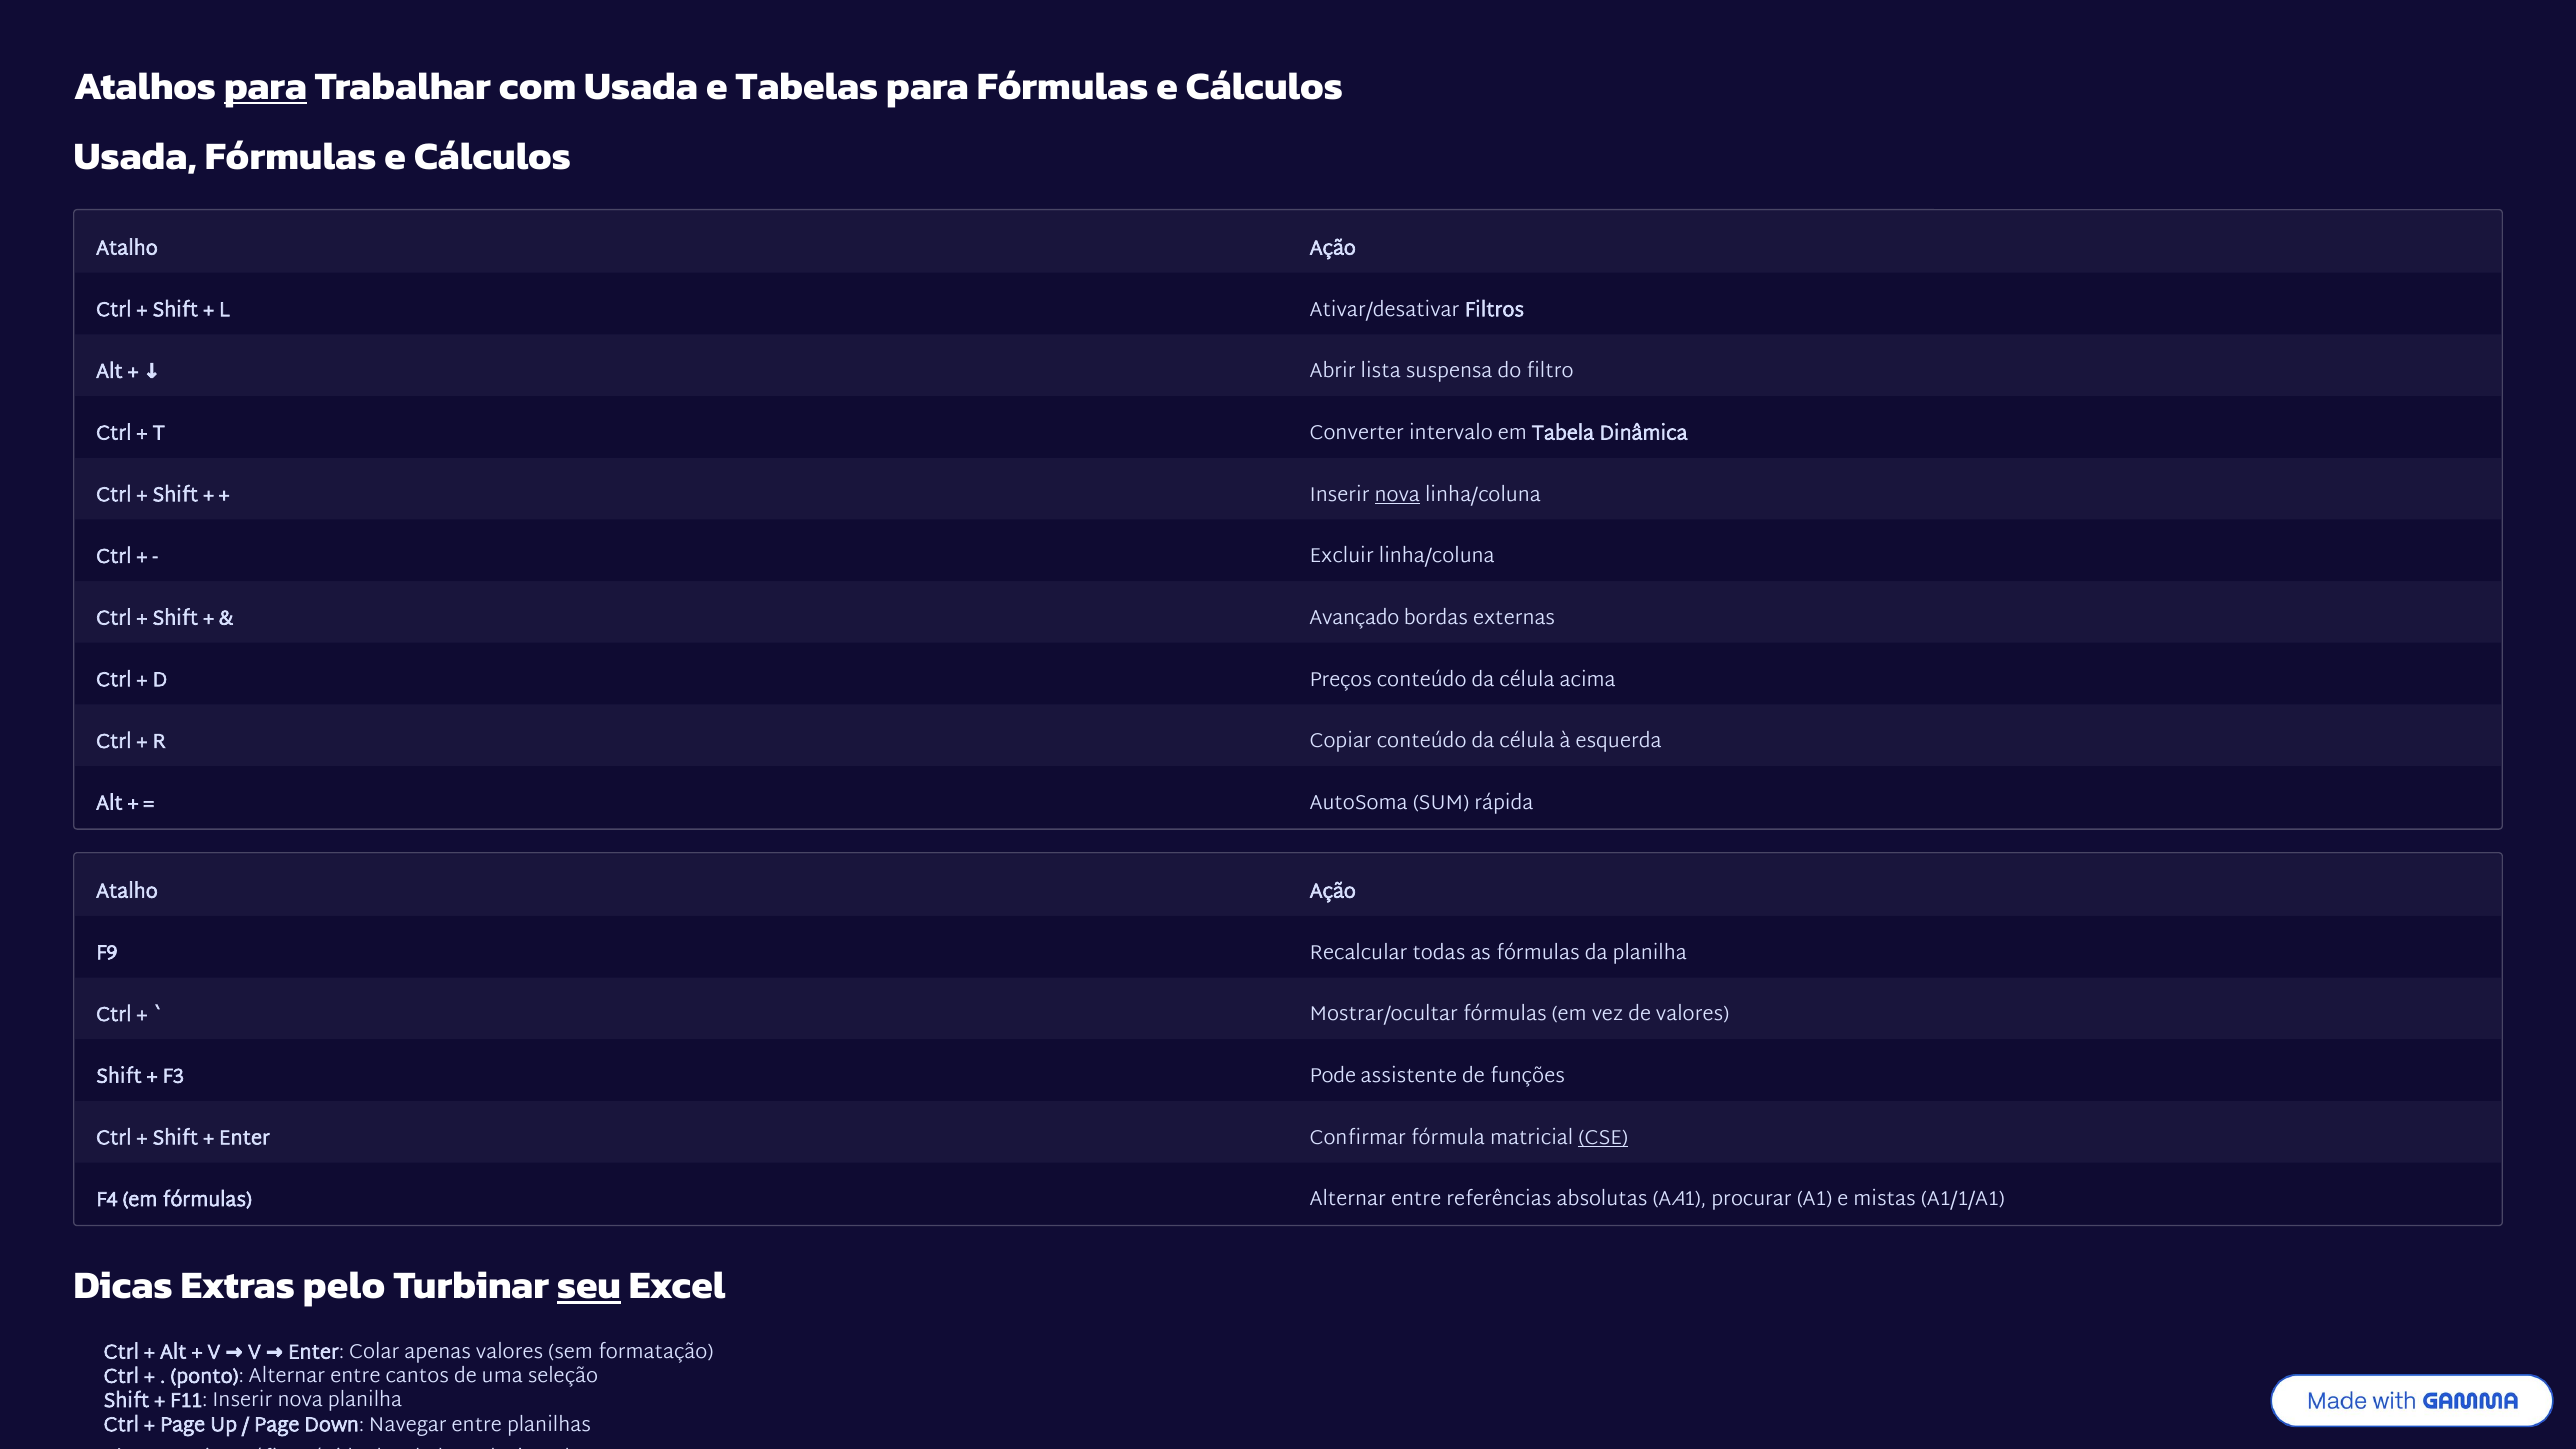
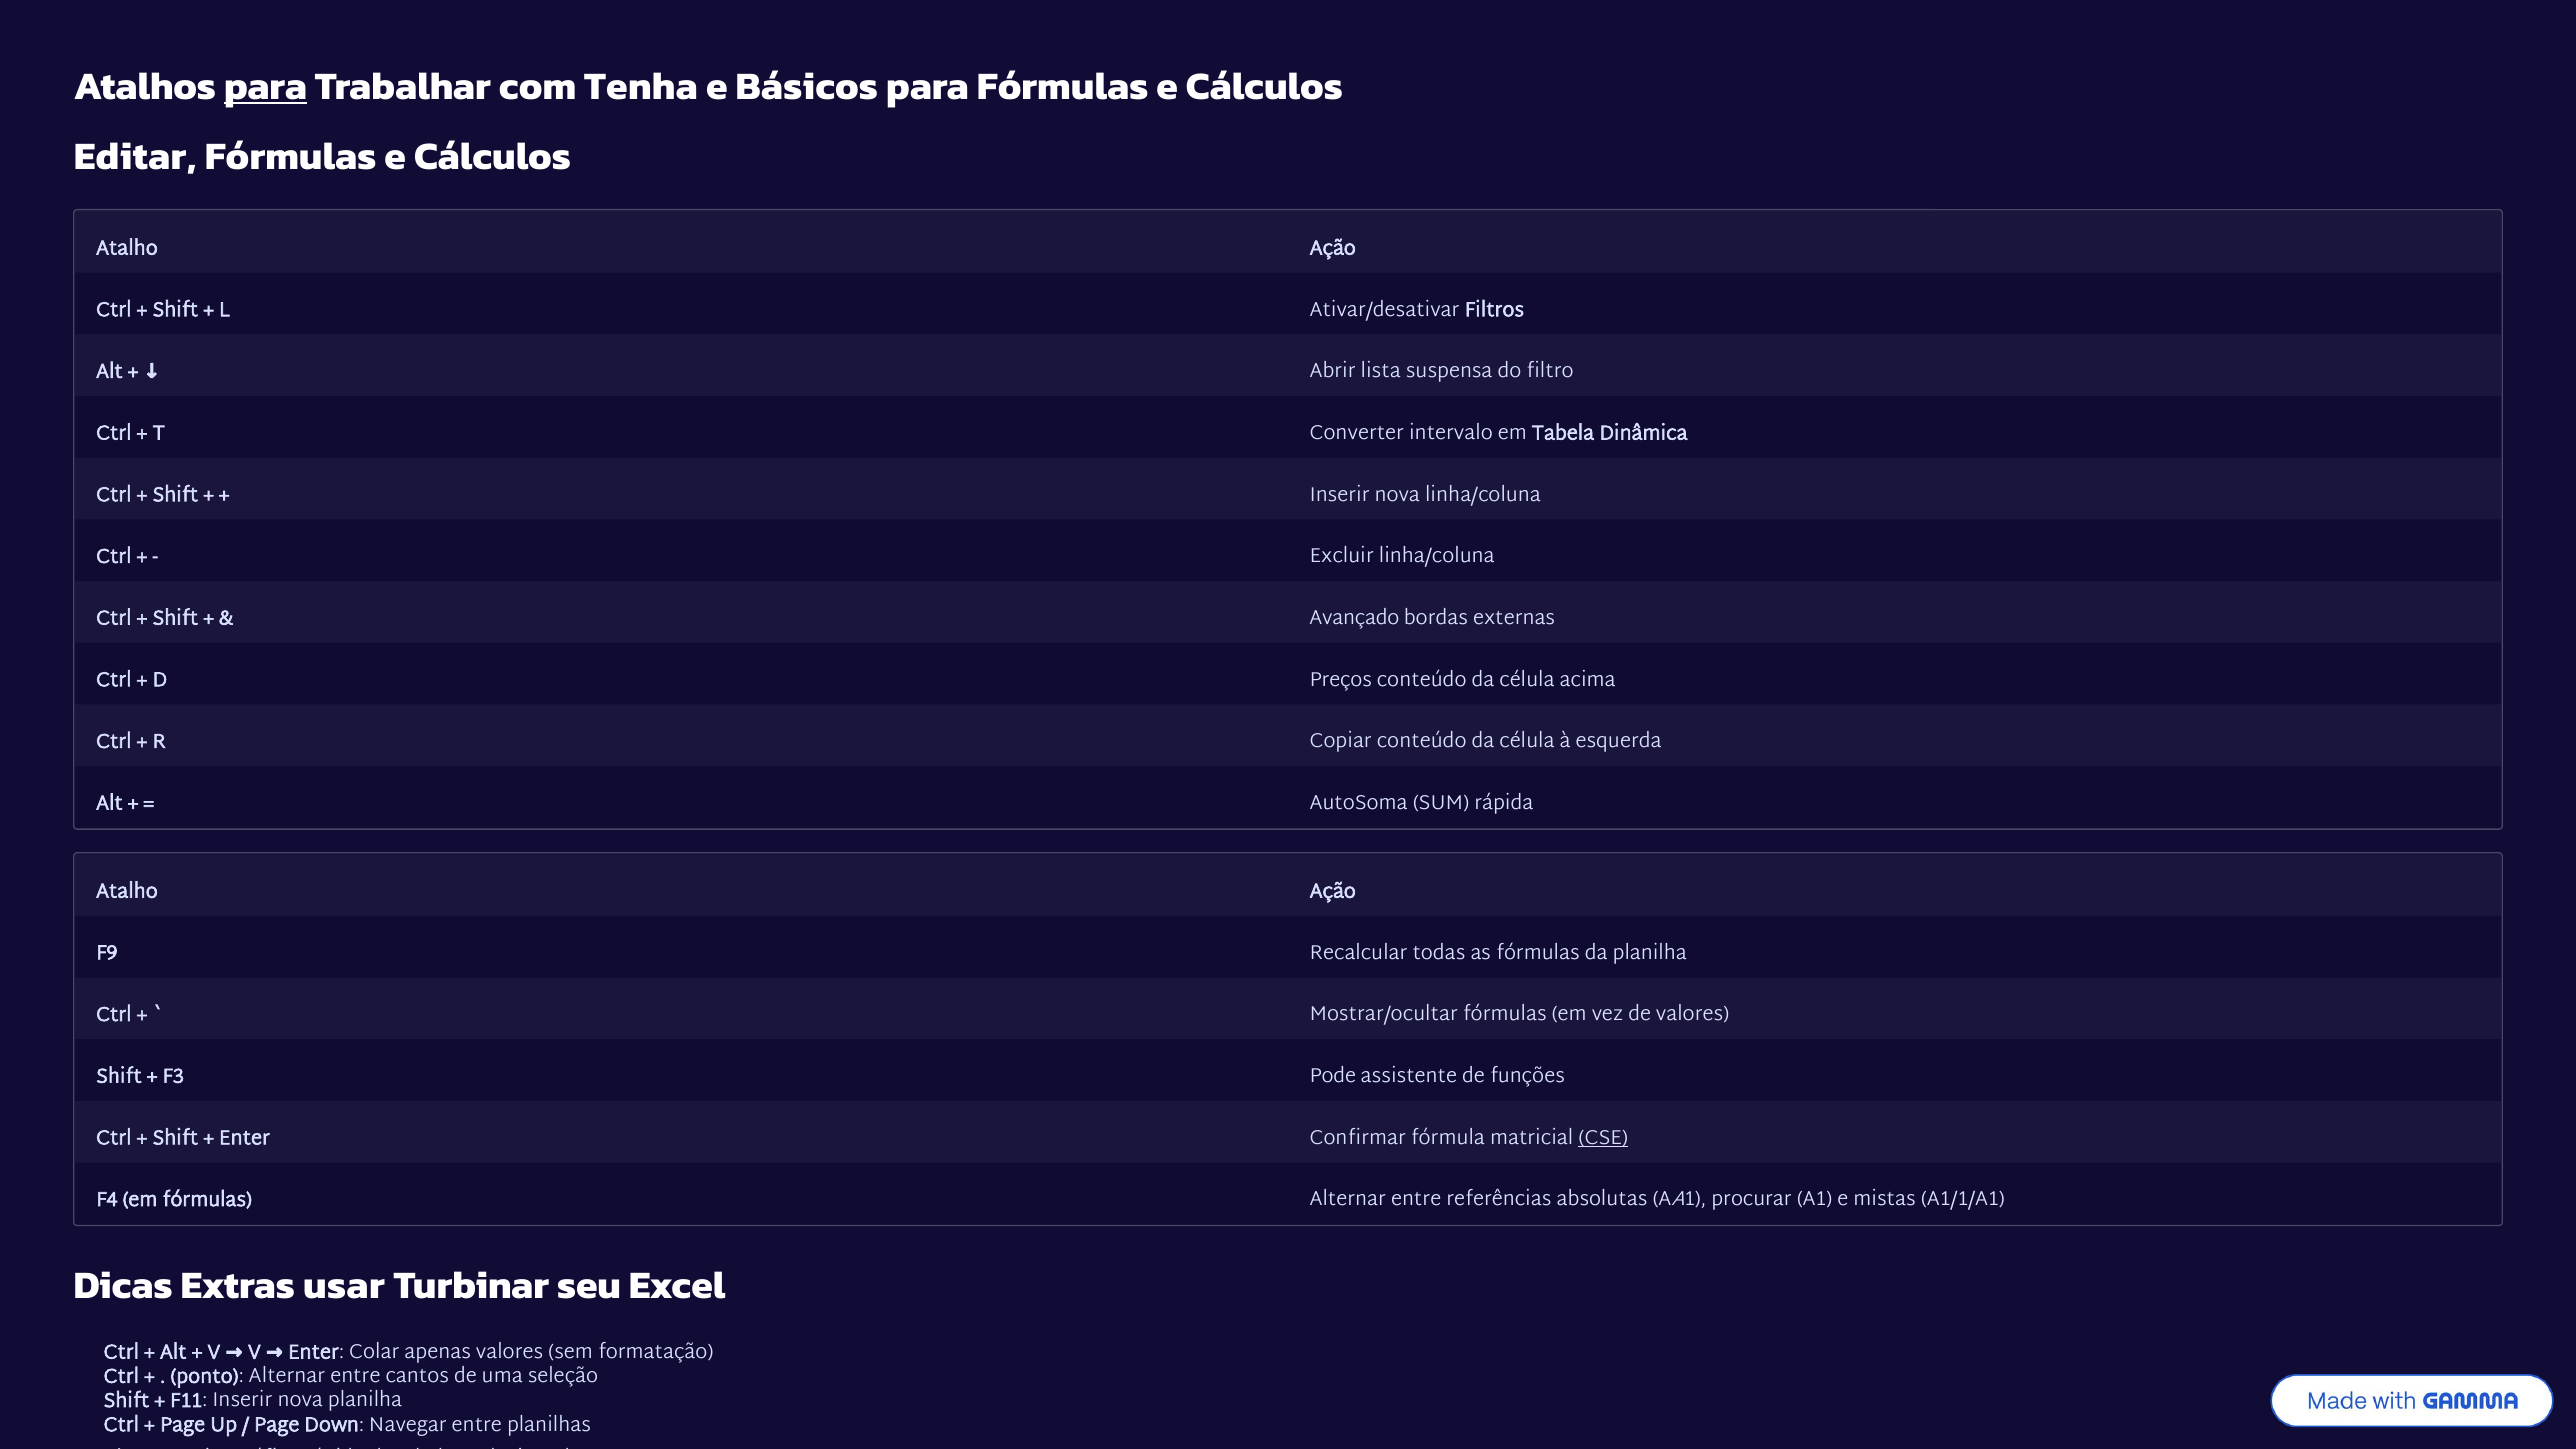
com Usada: Usada -> Tenha (641, 86)
Tabelas: Tabelas -> Básicos (807, 86)
Usada: Usada -> Editar (135, 157)
nova underline: present -> none (1397, 495)
pelo: pelo -> usar (344, 1286)
seu underline: present -> none (589, 1286)
